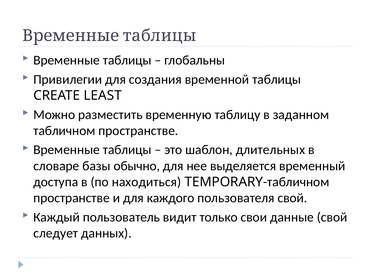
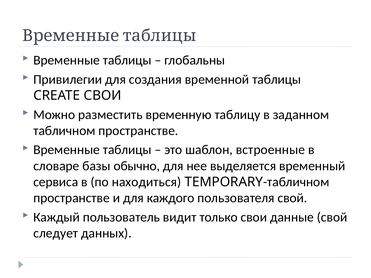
CREATE LEAST: LEAST -> СВОИ (103, 96)
длительных: длительных -> встроенные (270, 150)
доступа: доступа -> сервиса (56, 182)
